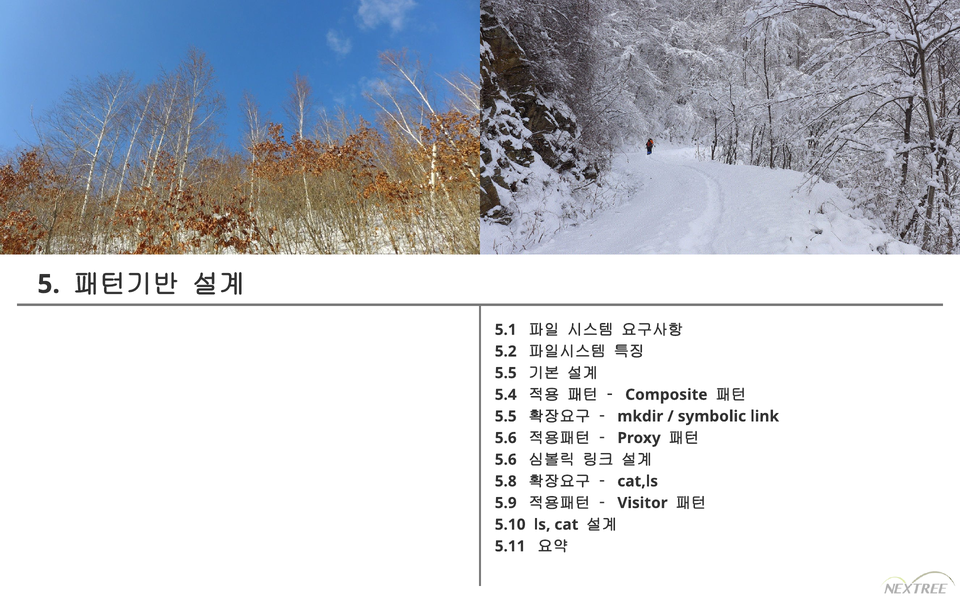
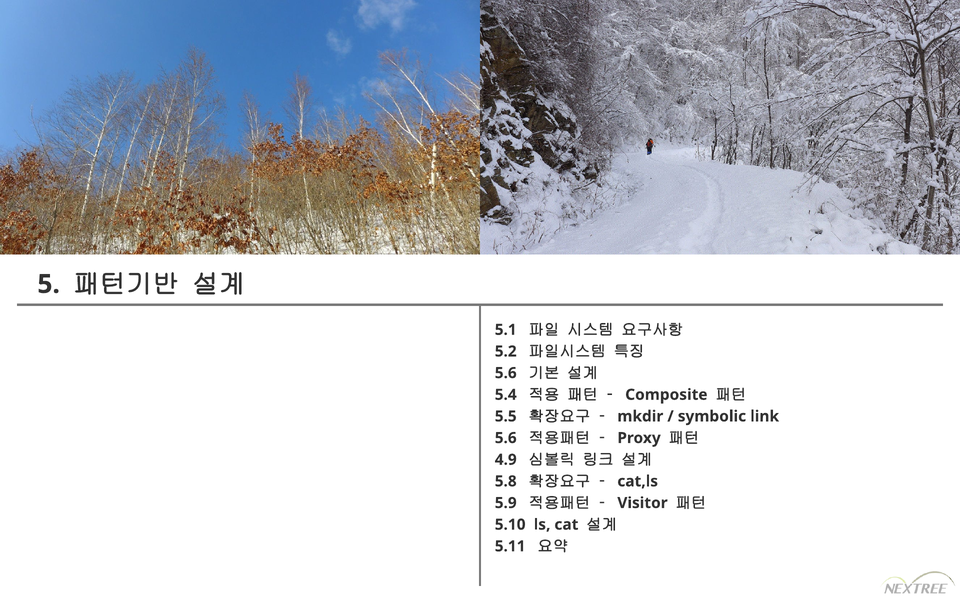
5.5: 5.5 -> 5.6 (506, 373)
5.6: 5.6 -> 4.9 (506, 460)
